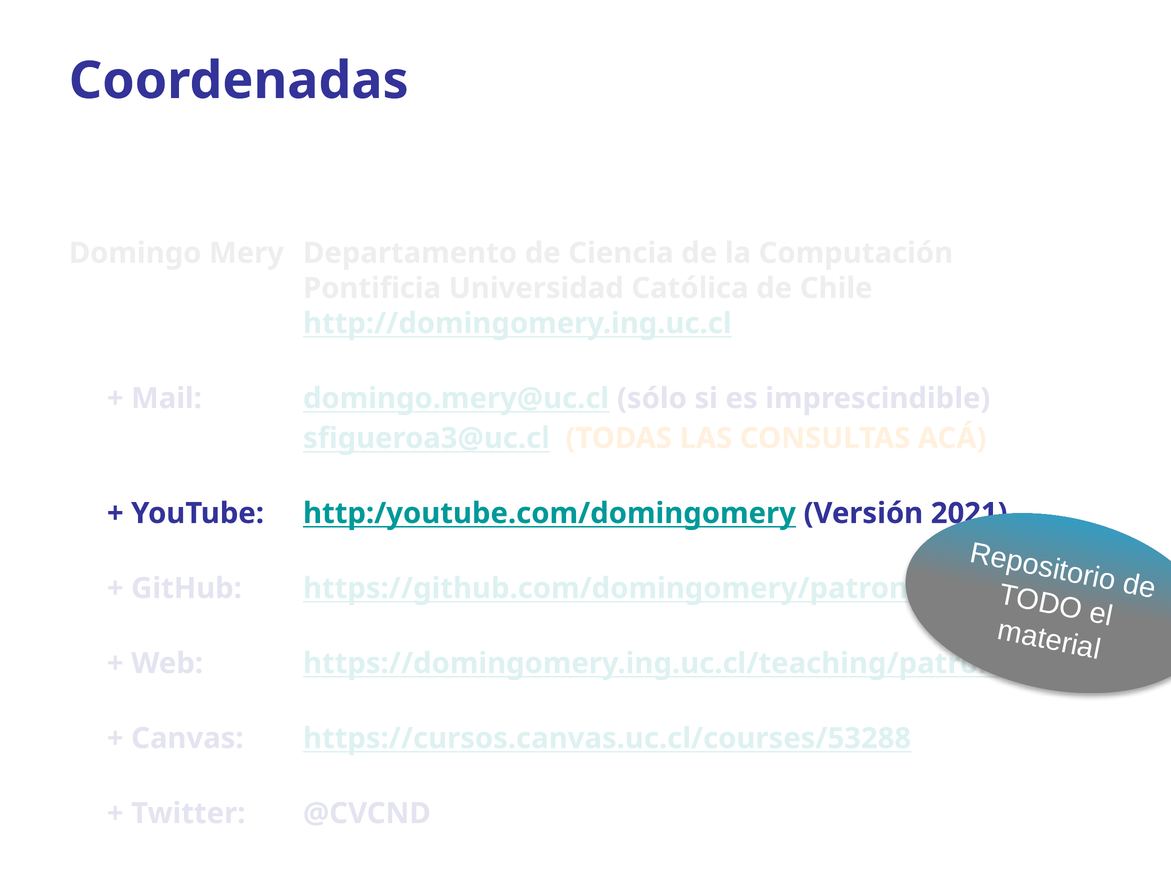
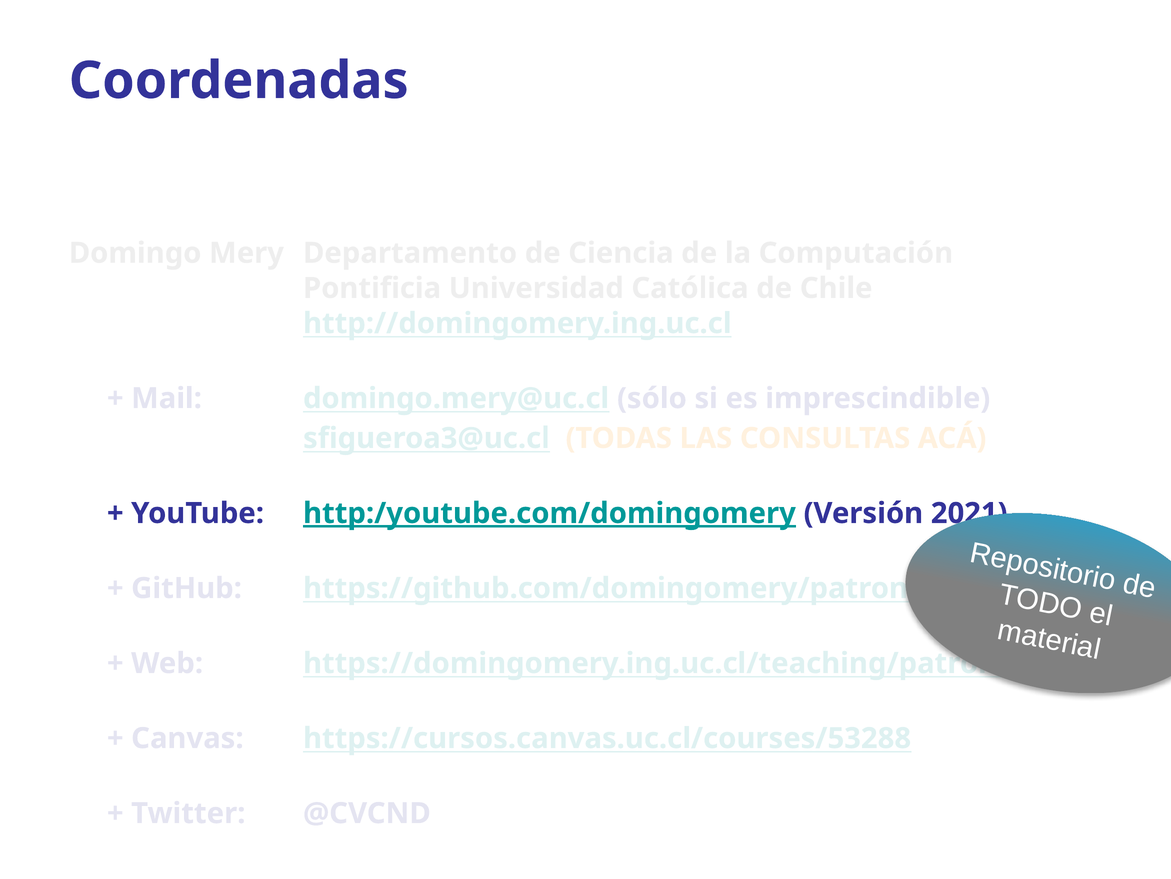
http:/youtube.com/domingomery underline: none -> present (549, 513)
